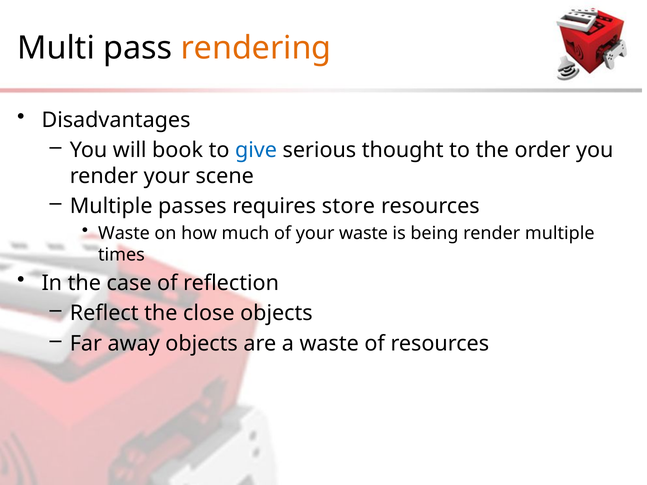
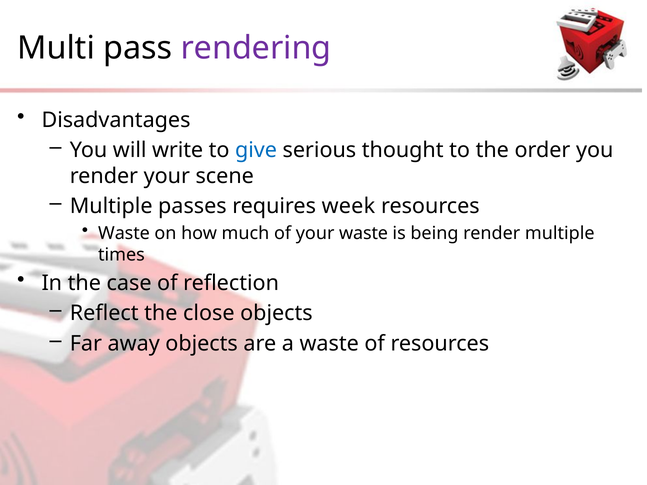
rendering colour: orange -> purple (256, 48)
book: book -> write (178, 150)
store: store -> week (348, 206)
